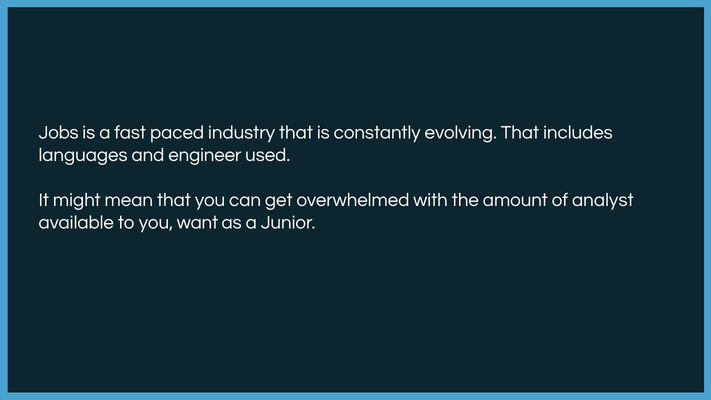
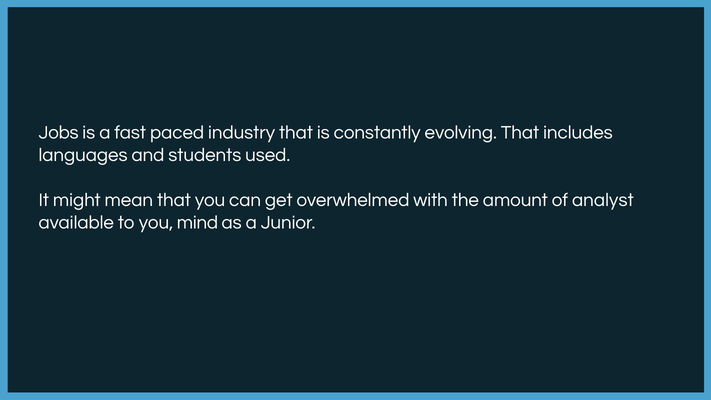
engineer: engineer -> students (205, 155)
want: want -> mind (197, 222)
